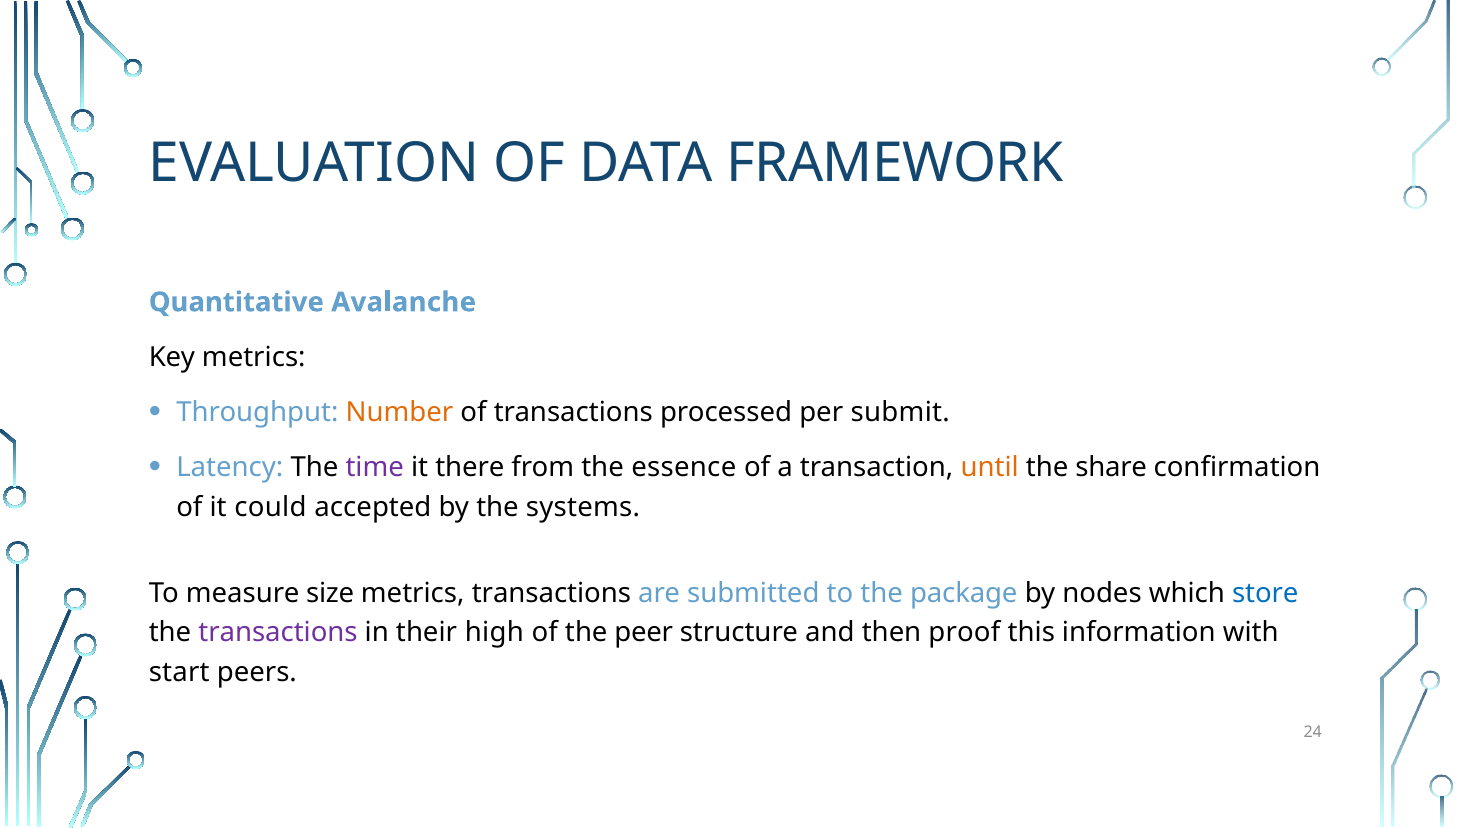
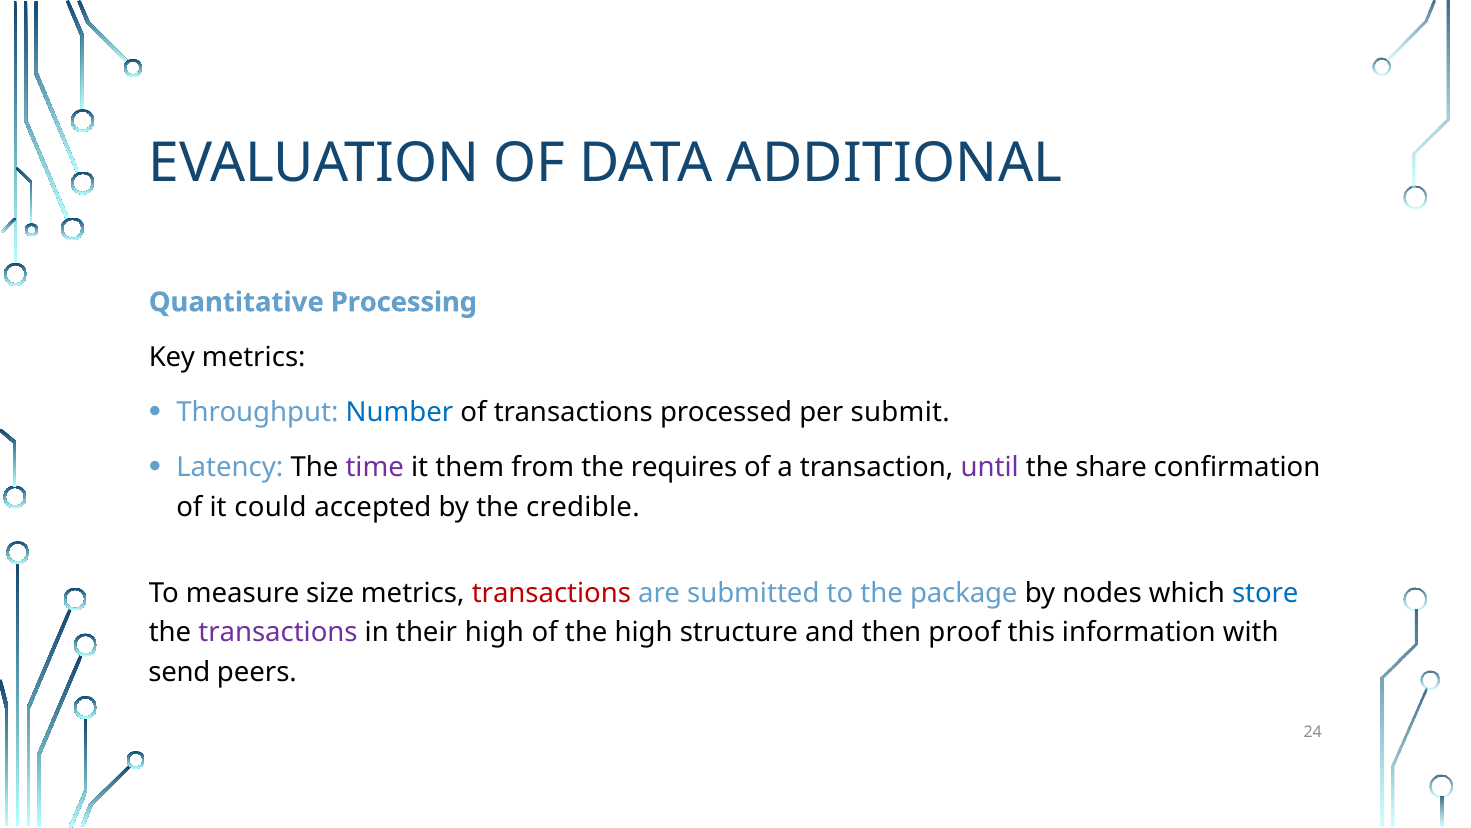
FRAMEWORK: FRAMEWORK -> ADDITIONAL (895, 163)
Avalanche: Avalanche -> Processing (404, 302)
Number colour: orange -> blue (399, 412)
there: there -> them (470, 467)
essence: essence -> requires (684, 467)
until colour: orange -> purple (990, 467)
systems: systems -> credible (583, 507)
transactions colour: black -> red (551, 593)
the peer: peer -> high (644, 632)
start: start -> send (179, 672)
